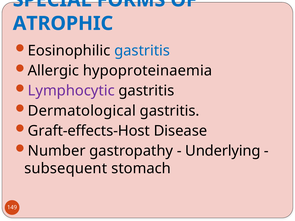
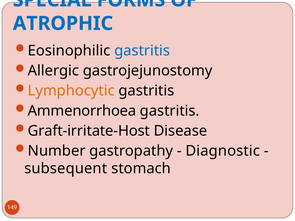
hypoproteinaemia: hypoproteinaemia -> gastrojejunostomy (148, 71)
Lymphocytic colour: purple -> orange (71, 91)
Dermatological: Dermatological -> Ammenorrhoea (82, 111)
Graft-effects-Host: Graft-effects-Host -> Graft-irritate-Host (89, 131)
Underlying: Underlying -> Diagnostic (223, 151)
